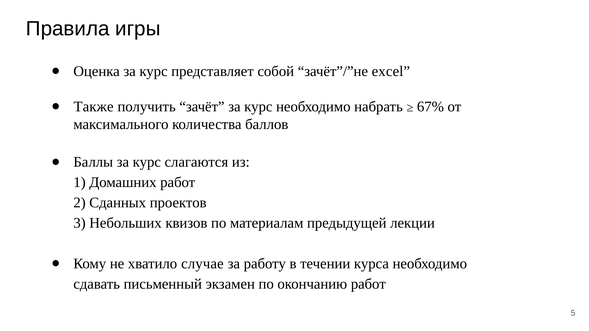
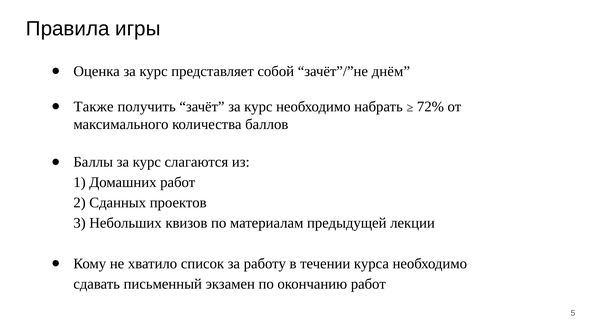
excel: excel -> днём (391, 71)
67%: 67% -> 72% (430, 107)
случае: случае -> список (203, 264)
